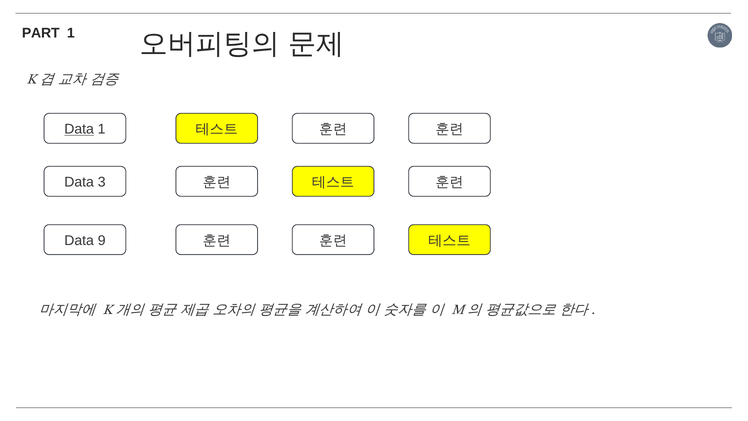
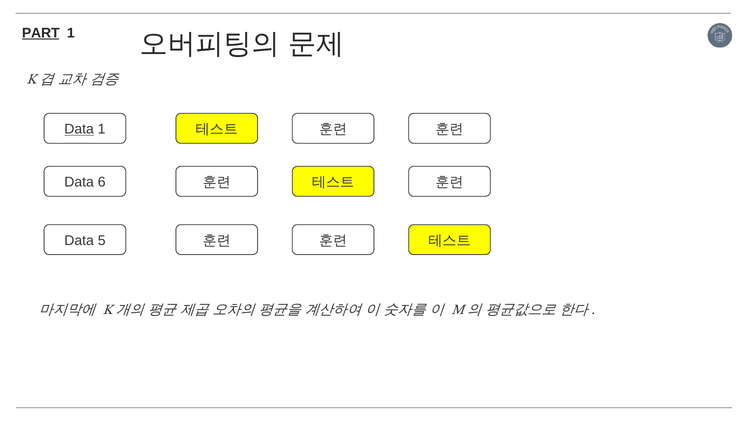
PART underline: none -> present (41, 33)
3: 3 -> 6 (102, 182)
9: 9 -> 5 (102, 240)
